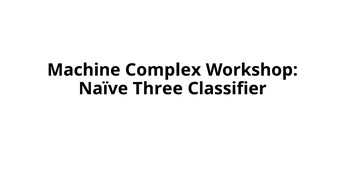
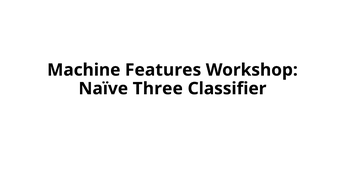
Complex: Complex -> Features (163, 70)
